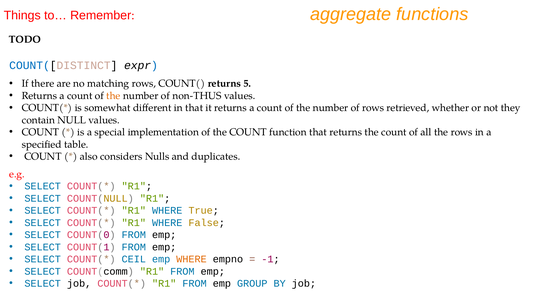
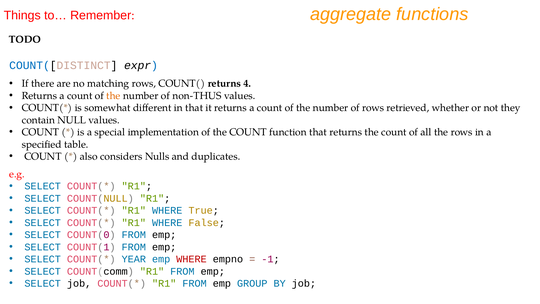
5: 5 -> 4 (247, 83)
CEIL: CEIL -> YEAR (134, 259)
WHERE colour: orange -> red (192, 259)
